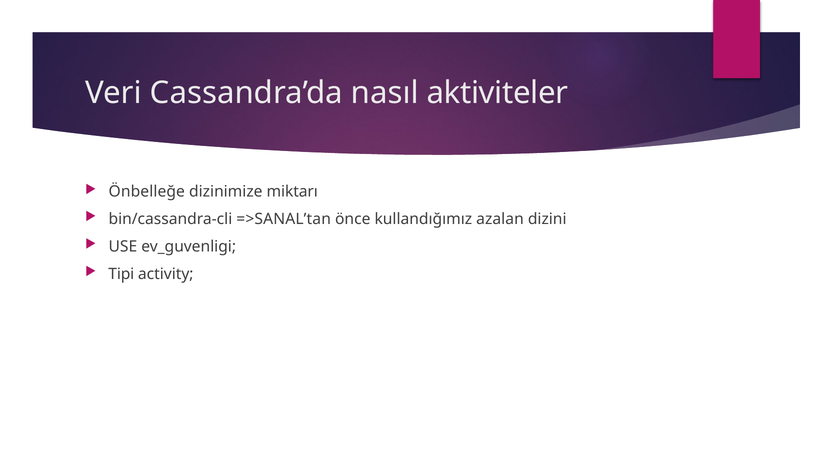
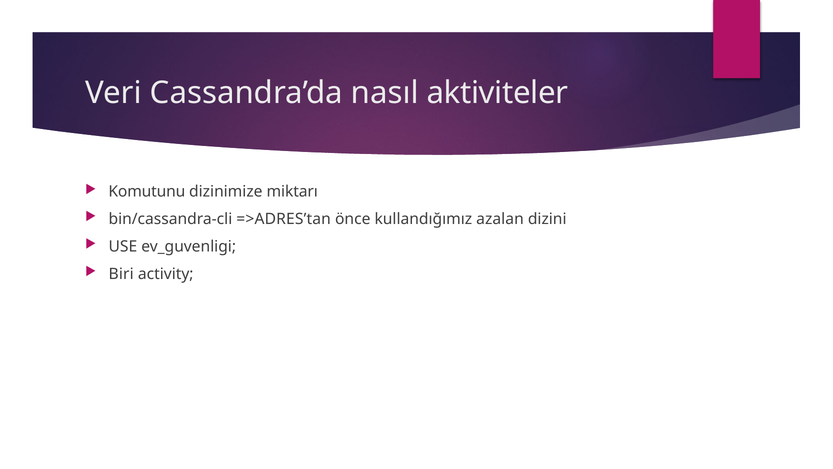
Önbelleğe: Önbelleğe -> Komutunu (147, 191)
=>SANAL’tan: =>SANAL’tan -> =>ADRES’tan (284, 219)
Tipi: Tipi -> Biri (121, 274)
